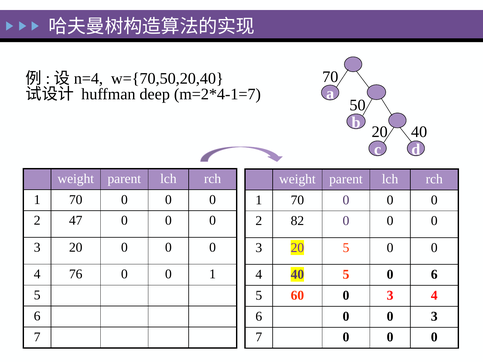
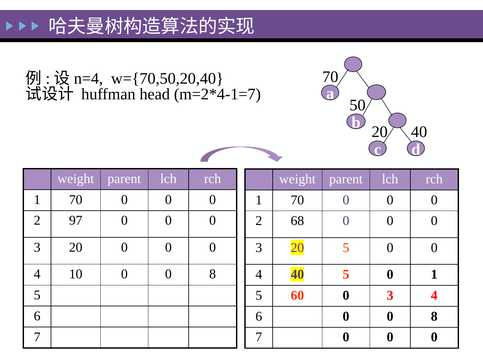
deep: deep -> head (155, 94)
47: 47 -> 97 (76, 221)
82: 82 -> 68 (297, 221)
76: 76 -> 10 (76, 274)
1: 1 -> 8 (213, 274)
0 6: 6 -> 1 (434, 275)
6 0 0 3: 3 -> 8 (434, 316)
